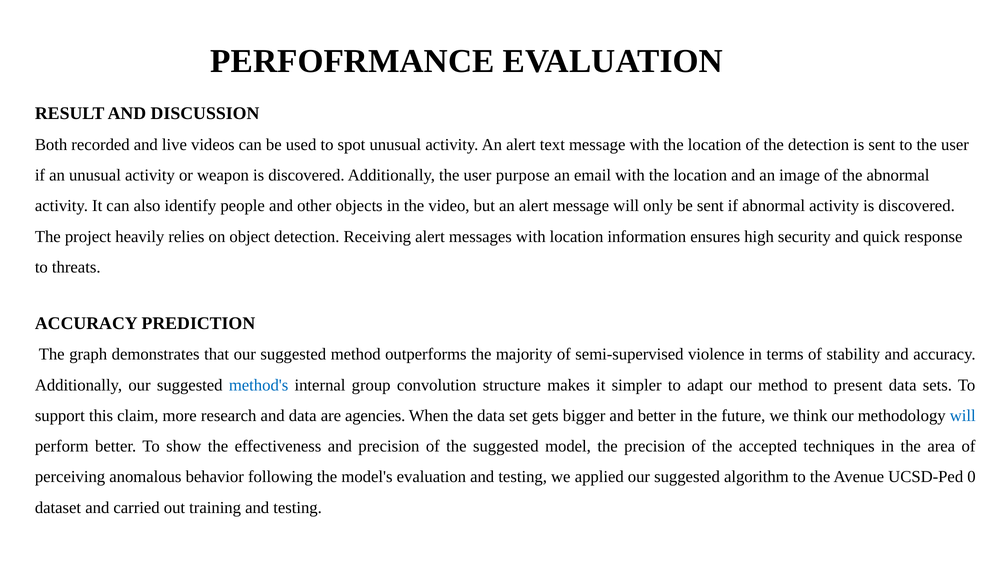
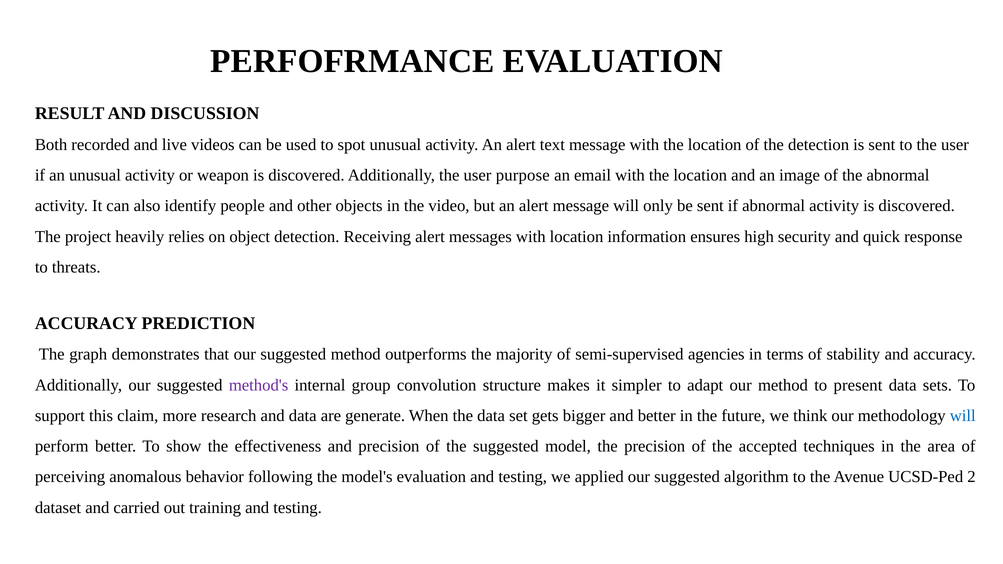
violence: violence -> agencies (716, 354)
method's colour: blue -> purple (259, 385)
agencies: agencies -> generate (375, 416)
0: 0 -> 2 (972, 477)
